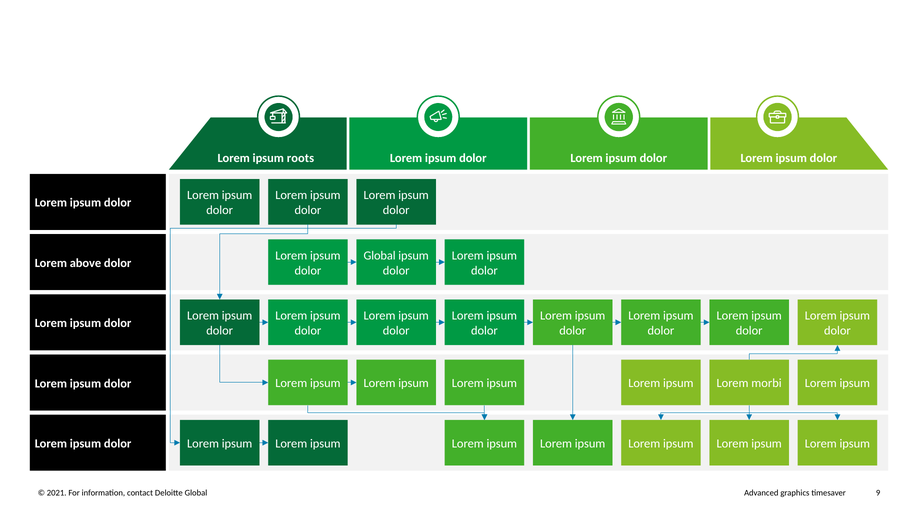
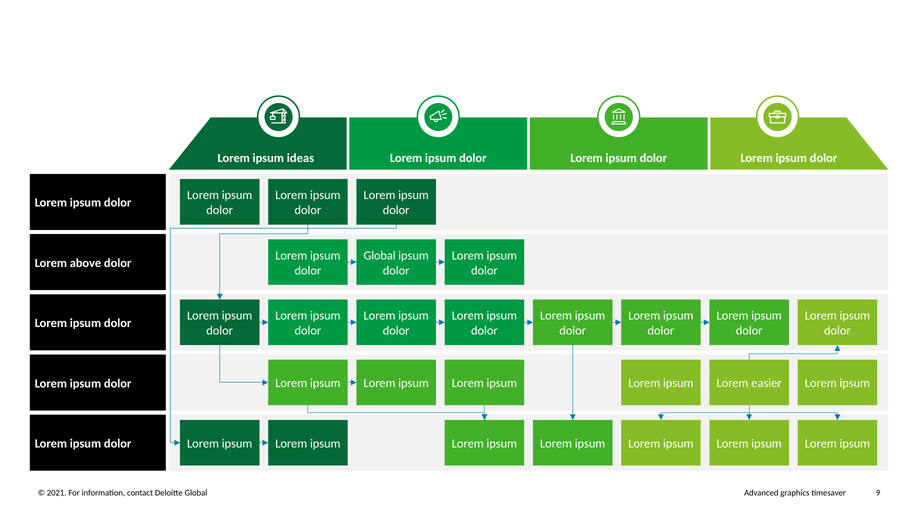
roots: roots -> ideas (300, 158)
morbi: morbi -> easier (767, 384)
